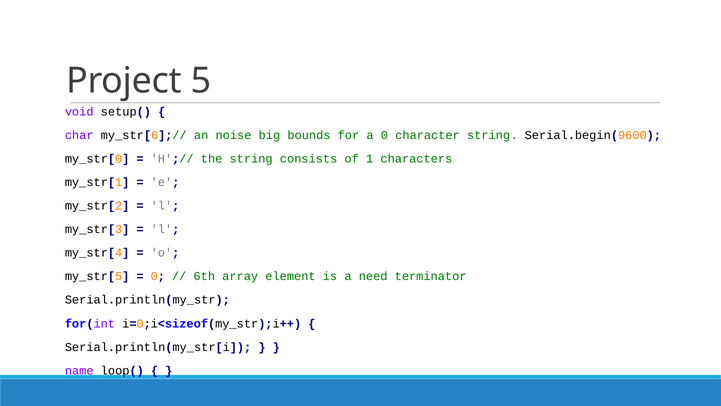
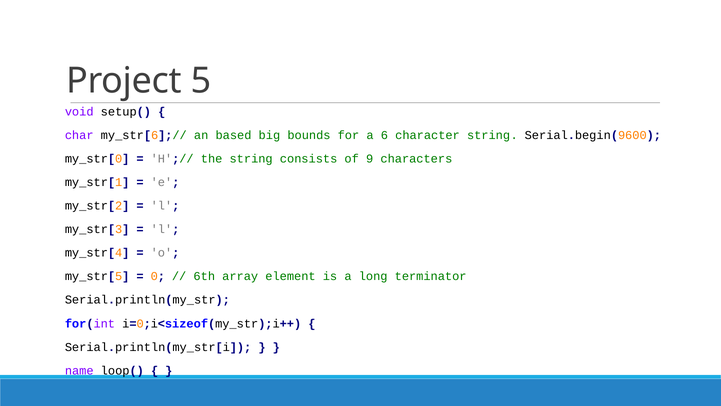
noise: noise -> based (234, 135)
a 0: 0 -> 6 (384, 135)
1: 1 -> 9 (370, 159)
need: need -> long (373, 276)
